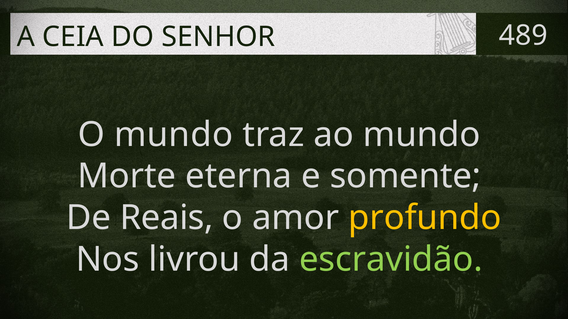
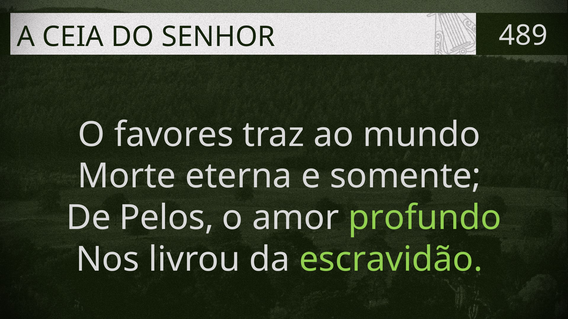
O mundo: mundo -> favores (174, 135)
Reais: Reais -> Pelos (167, 218)
profundo colour: yellow -> light green (425, 218)
